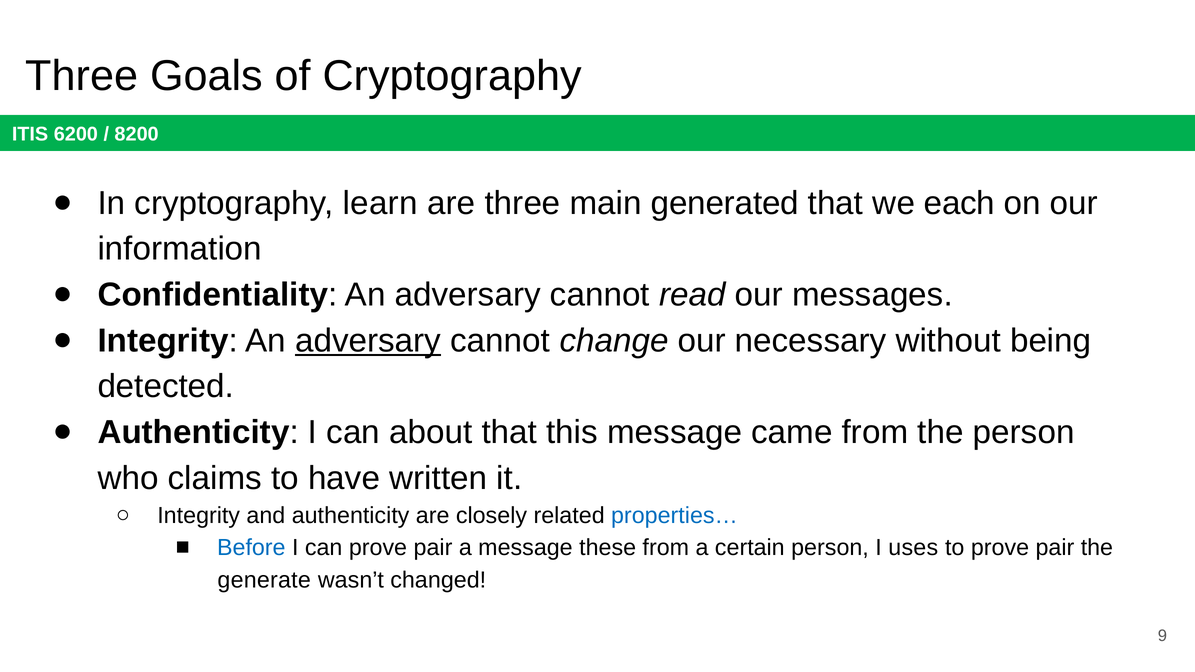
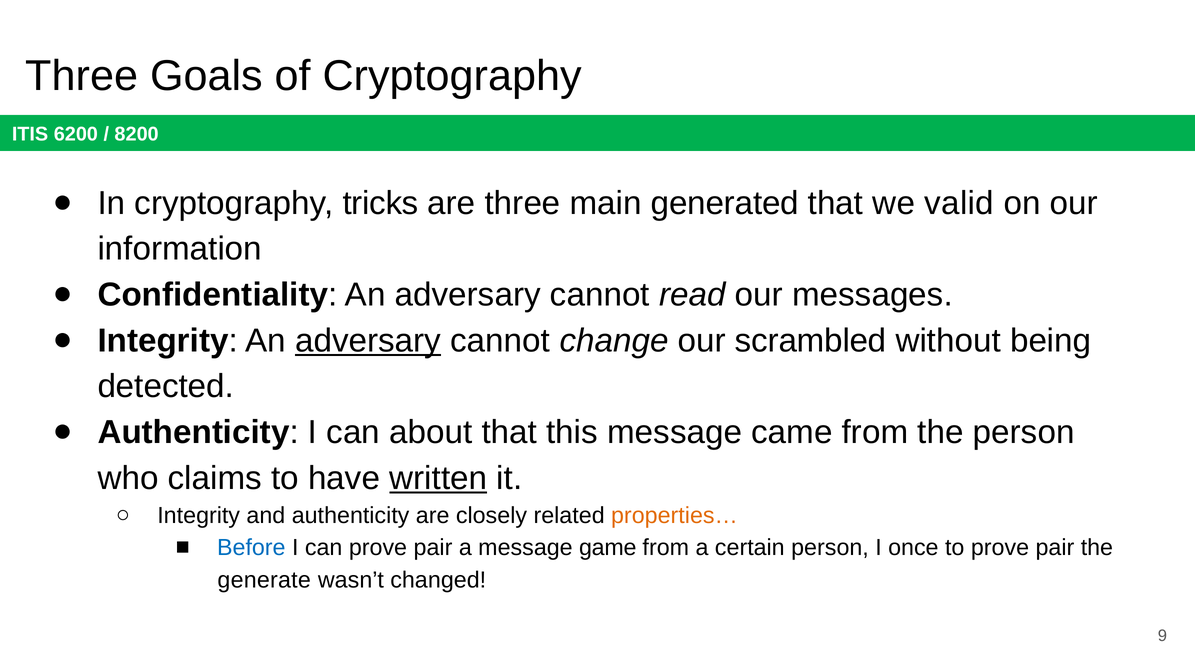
learn: learn -> tricks (381, 203)
each: each -> valid (959, 203)
necessary: necessary -> scrambled (811, 341)
written underline: none -> present (438, 478)
properties… colour: blue -> orange (674, 516)
these: these -> game (608, 548)
uses: uses -> once (913, 548)
